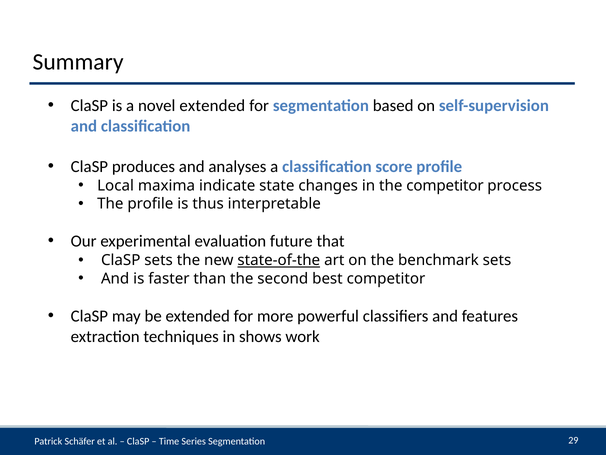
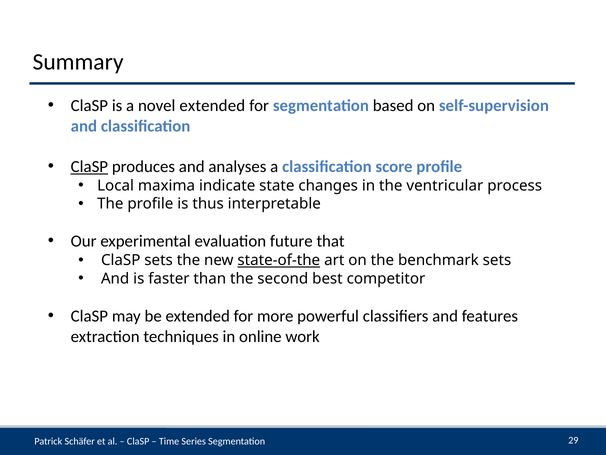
ClaSP underline: none -> present (89, 166)
the competitor: competitor -> ventricular (445, 185)
shows: shows -> online (260, 336)
